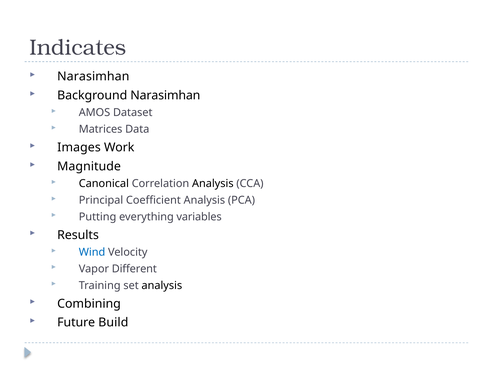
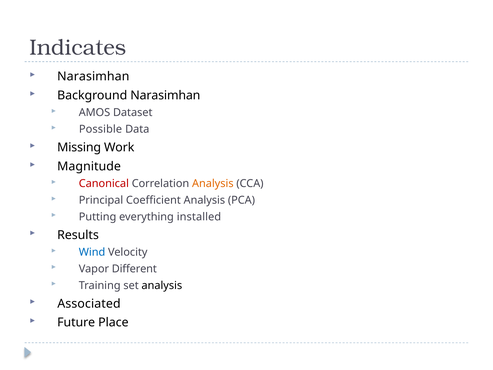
Matrices: Matrices -> Possible (101, 129)
Images: Images -> Missing (79, 147)
Canonical colour: black -> red (104, 184)
Analysis colour: black -> orange (213, 184)
variables: variables -> installed (199, 217)
Combining: Combining -> Associated (89, 303)
Build: Build -> Place (113, 322)
